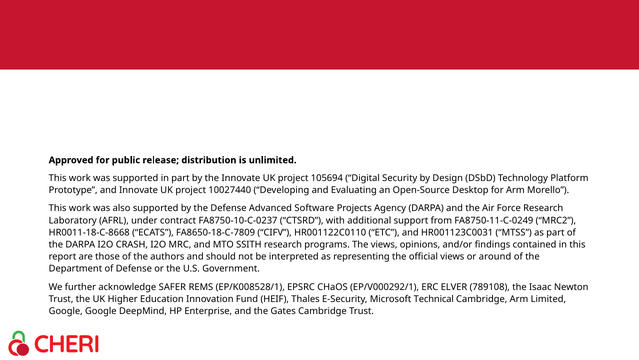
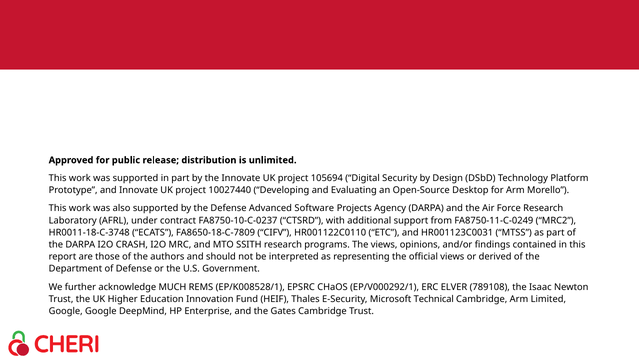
HR0011-18-C-8668: HR0011-18-C-8668 -> HR0011-18-C-3748 (89, 232)
around: around -> derived (495, 256)
SAFER: SAFER -> MUCH (172, 286)
